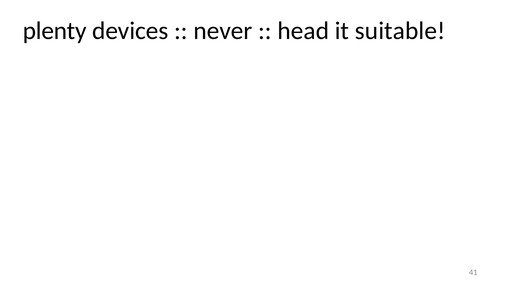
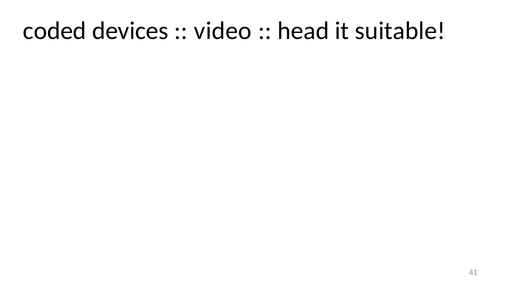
plenty: plenty -> coded (55, 31)
never: never -> video (223, 31)
